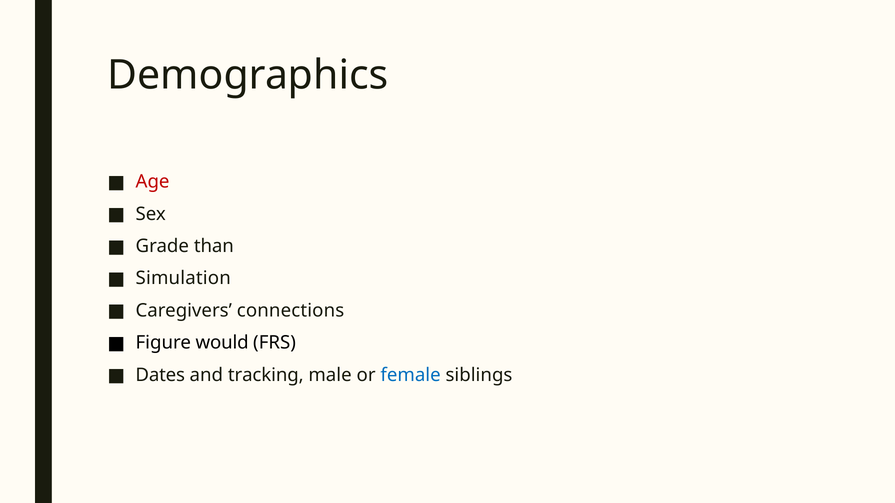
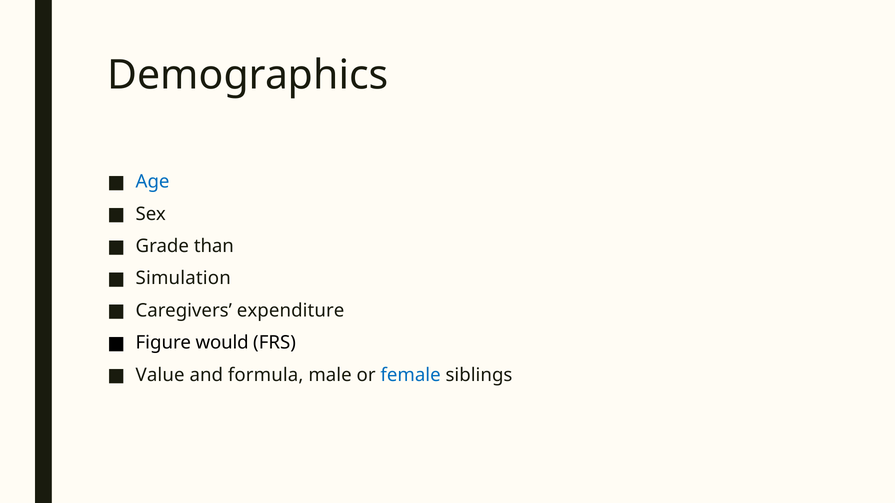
Age colour: red -> blue (153, 182)
connections: connections -> expenditure (291, 311)
Dates: Dates -> Value (160, 375)
tracking: tracking -> formula (266, 375)
